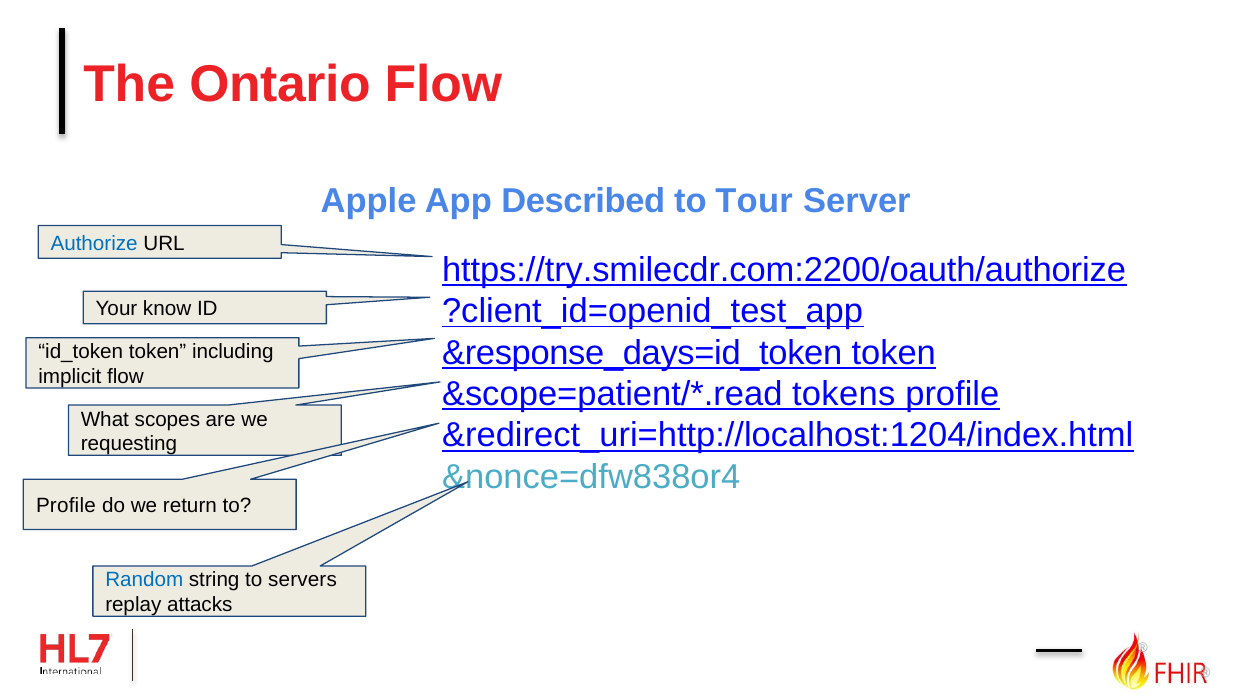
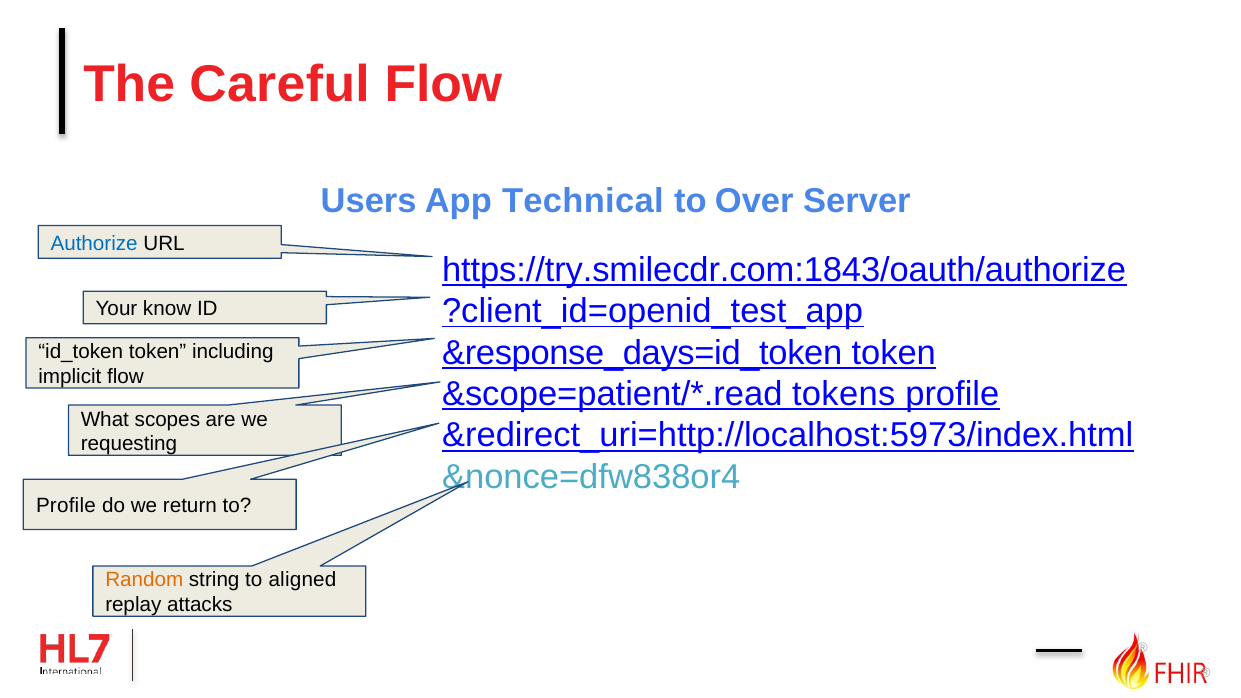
Ontario: Ontario -> Careful (280, 85)
Apple: Apple -> Users (369, 201)
Described: Described -> Technical (583, 201)
Tour: Tour -> Over (754, 201)
https://try.smilecdr.com:2200/oauth/authorize: https://try.smilecdr.com:2200/oauth/authorize -> https://try.smilecdr.com:1843/oauth/authorize (784, 270)
&redirect_uri=http://localhost:1204/index.html: &redirect_uri=http://localhost:1204/index.html -> &redirect_uri=http://localhost:5973/index.html (788, 435)
Random colour: blue -> orange (144, 580)
servers: servers -> aligned (302, 580)
